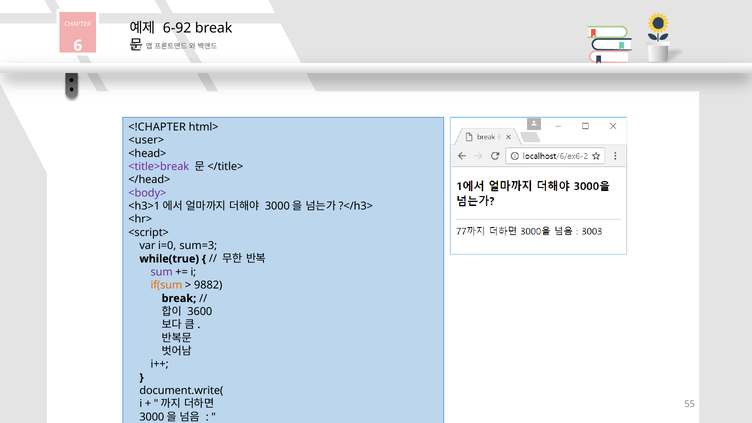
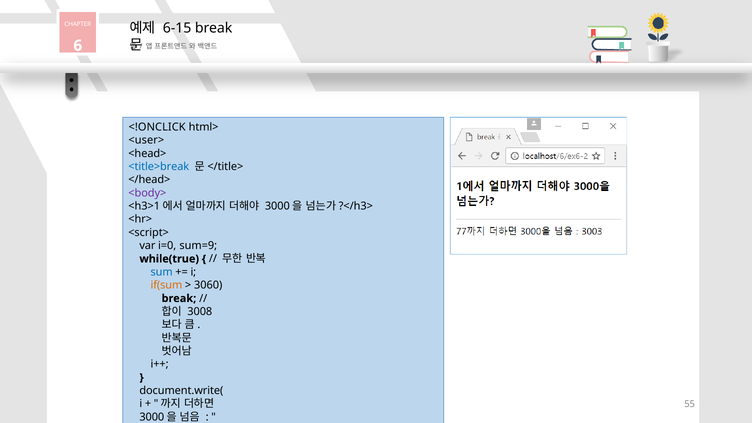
6-92: 6-92 -> 6-15 (177, 28)
<!CHAPTER: <!CHAPTER -> <!ONCLICK (157, 127)
<title>break colour: purple -> blue (159, 167)
sum=3: sum=3 -> sum=9 (198, 246)
sum colour: purple -> blue (162, 272)
9882: 9882 -> 3060 (208, 285)
3600: 3600 -> 3008 (200, 312)
